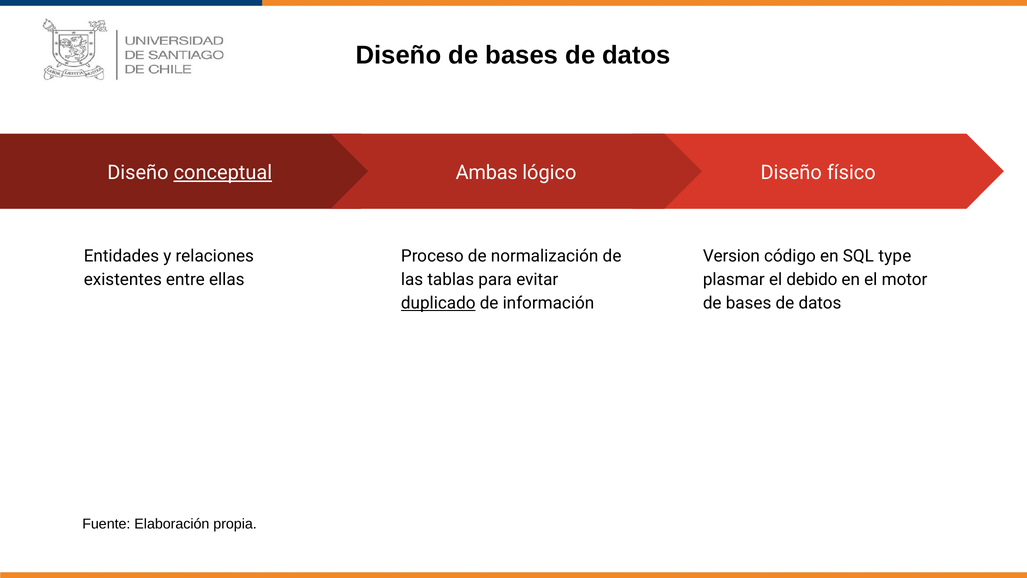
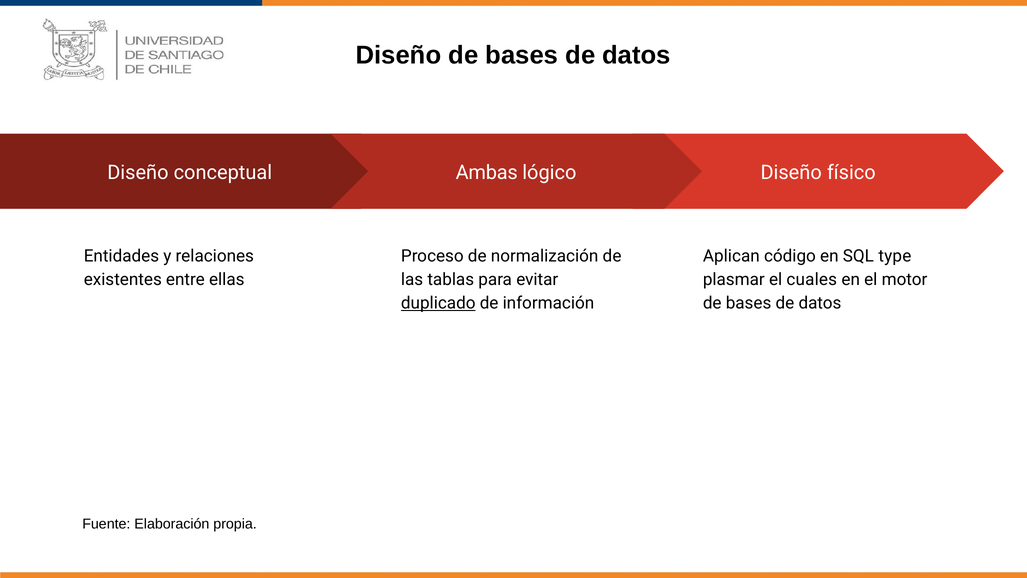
conceptual underline: present -> none (223, 173)
Version: Version -> Aplican (731, 256)
debido: debido -> cuales (812, 279)
